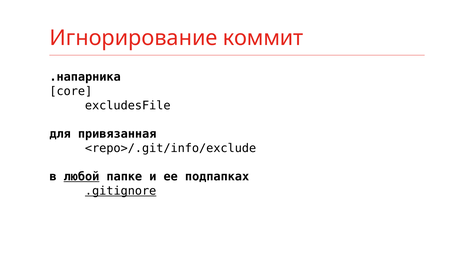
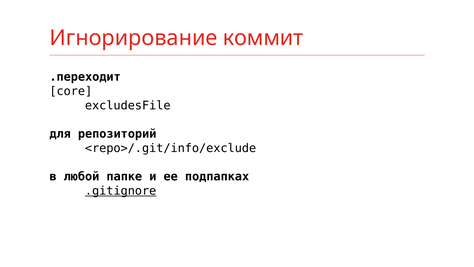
.напарника: .напарника -> .переходит (85, 77)
привязанная: привязанная -> репозиторий (117, 134)
любой underline: present -> none (81, 176)
